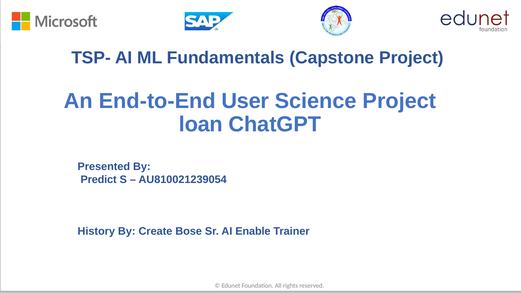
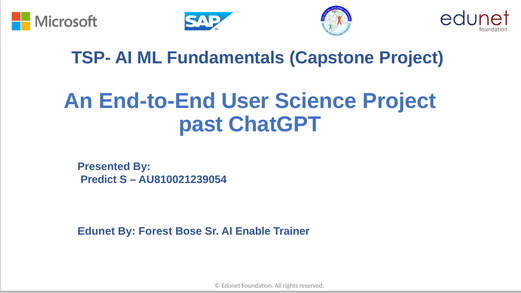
loan: loan -> past (201, 124)
History: History -> Edunet (96, 231)
Create: Create -> Forest (155, 231)
